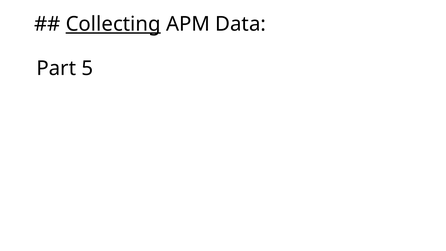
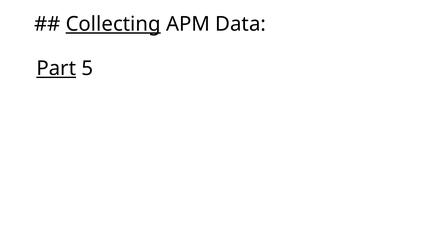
Part underline: none -> present (56, 68)
